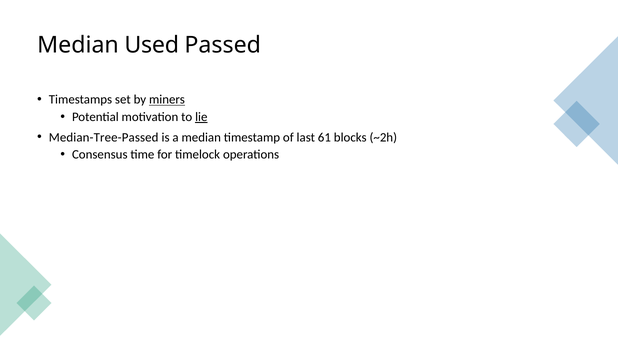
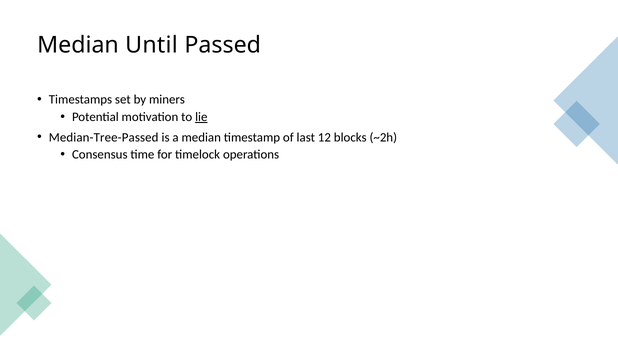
Used: Used -> Until (151, 45)
miners underline: present -> none (167, 100)
61: 61 -> 12 (324, 137)
